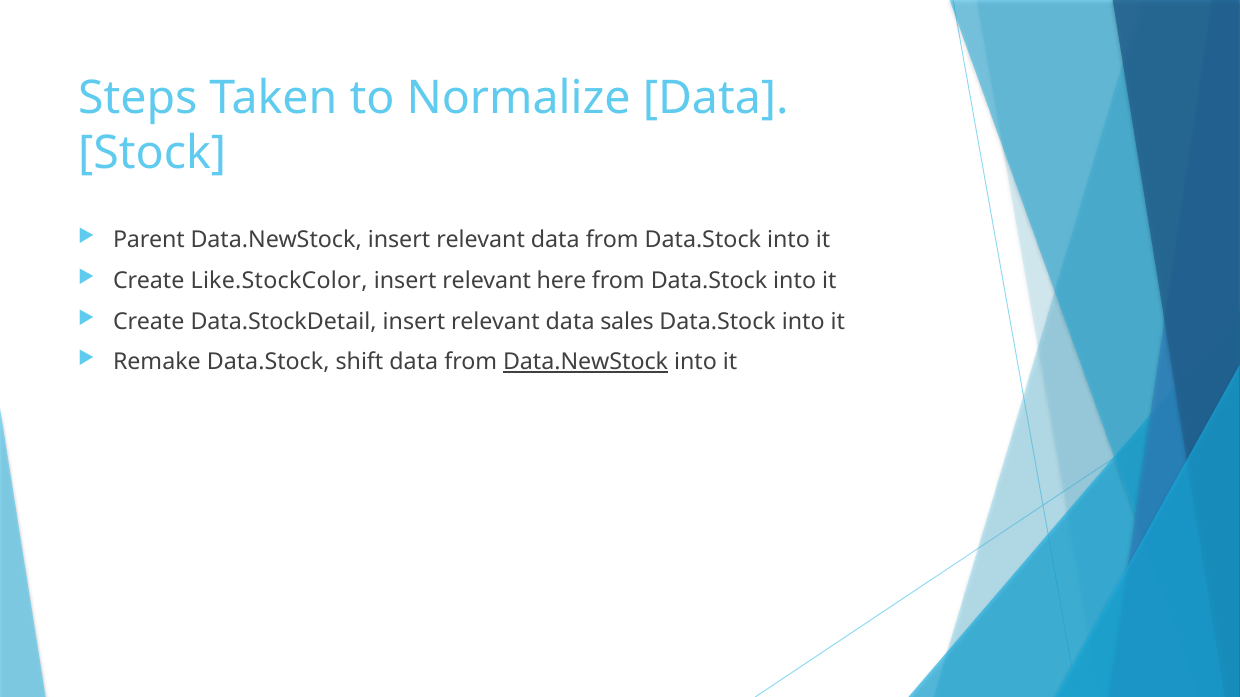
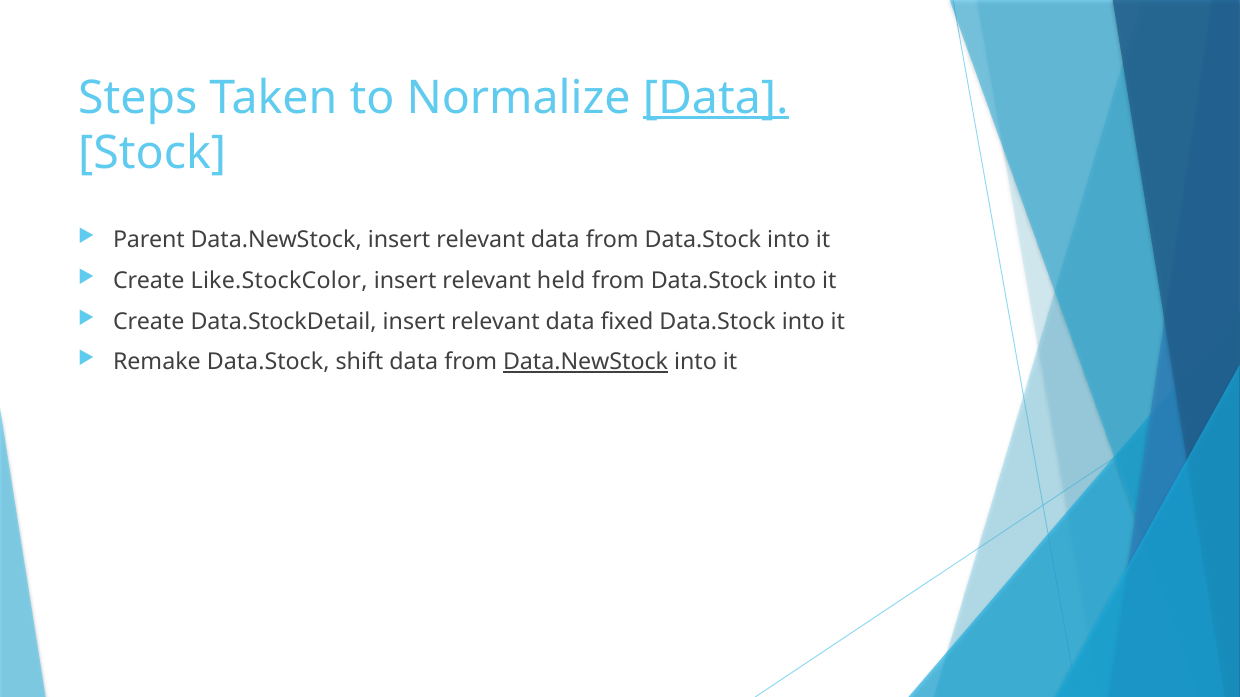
Data underline: none -> present (716, 98)
here: here -> held (561, 281)
sales: sales -> fixed (627, 322)
